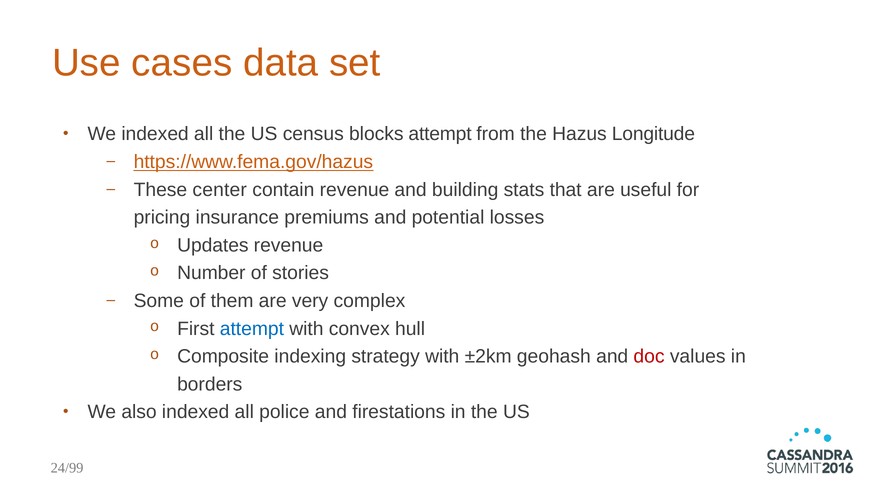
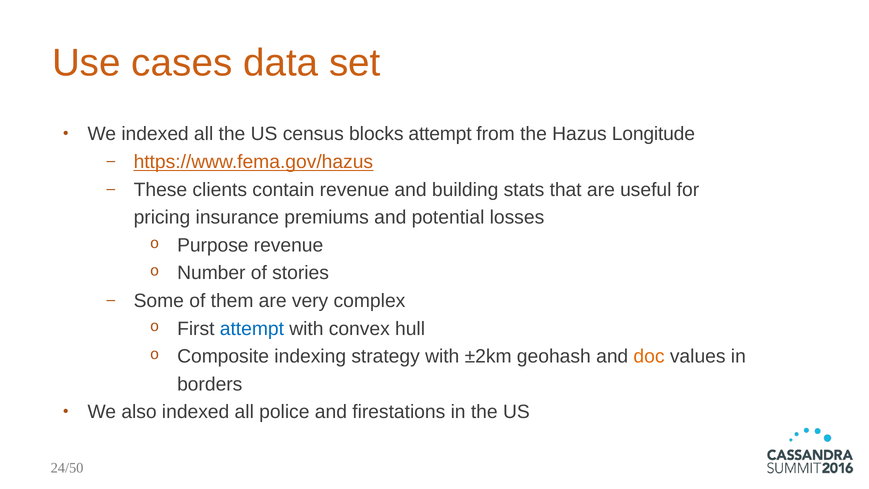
center: center -> clients (220, 190)
Updates: Updates -> Purpose (213, 245)
doc colour: red -> orange (649, 356)
24/99: 24/99 -> 24/50 (67, 468)
